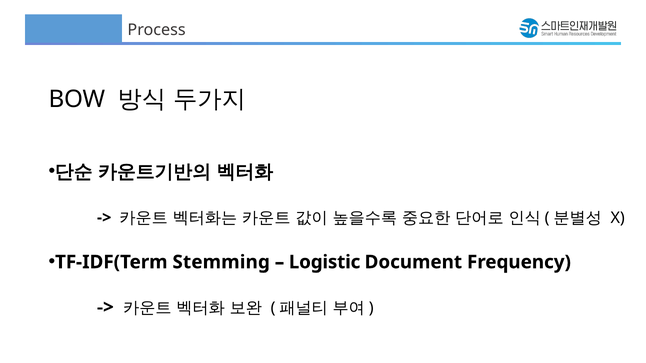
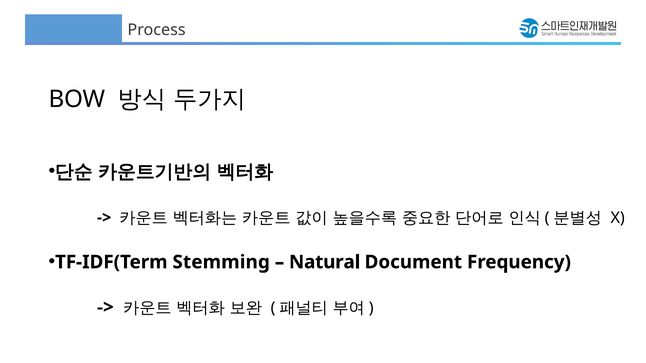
Logistic: Logistic -> Natural (325, 262)
